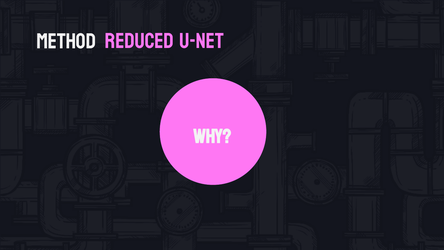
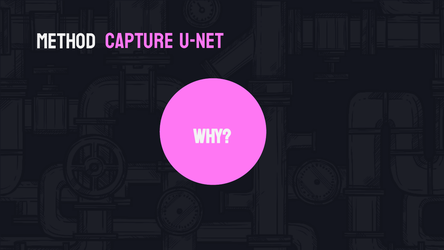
Reduced: Reduced -> Capture (139, 41)
